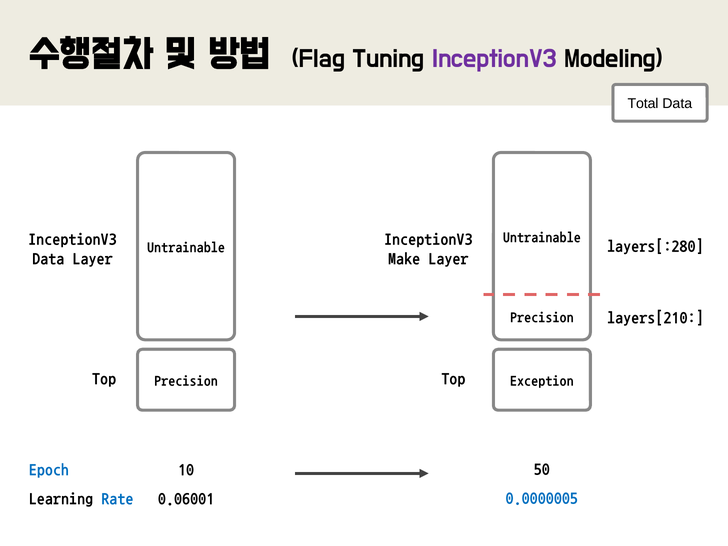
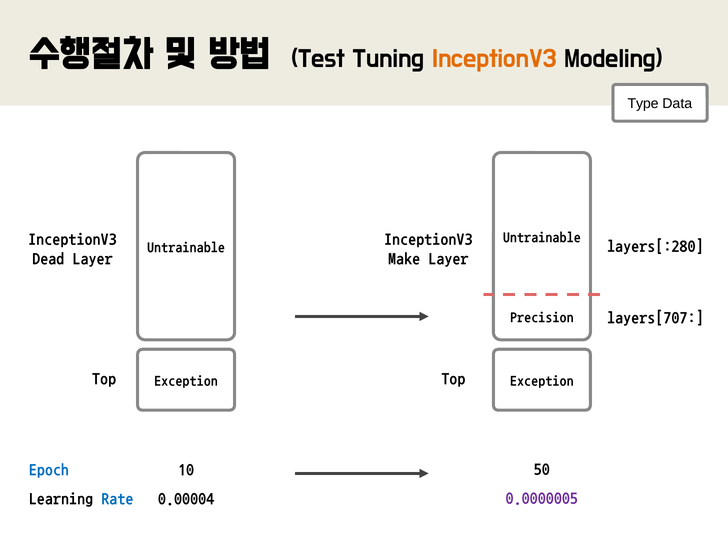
Flag: Flag -> Test (319, 59)
InceptionV3 colour: purple -> orange (494, 59)
Total: Total -> Type (643, 104)
Data: Data -> Dead (48, 258)
layers[210: layers[210 -> layers[707 (655, 317)
Precision: Precision -> Exception (186, 381)
0.0000005 colour: blue -> purple (542, 498)
0.06001: 0.06001 -> 0.00004 (186, 498)
